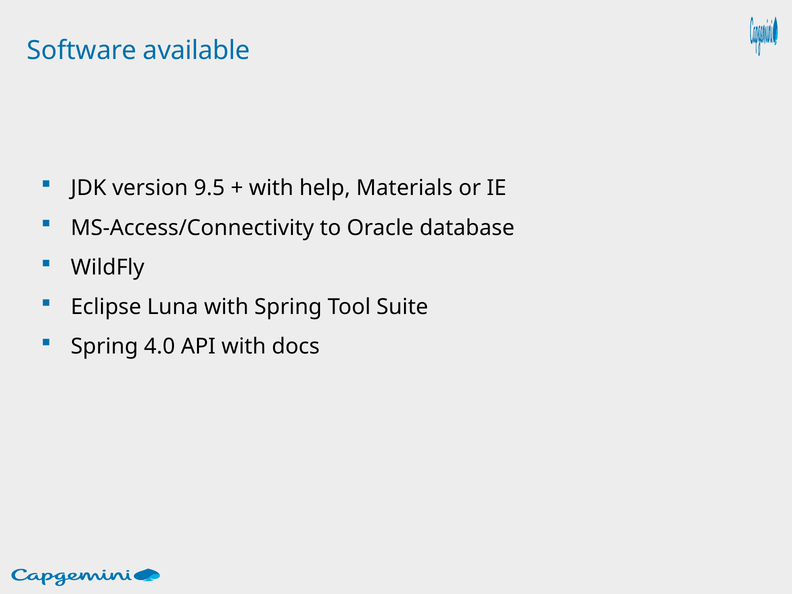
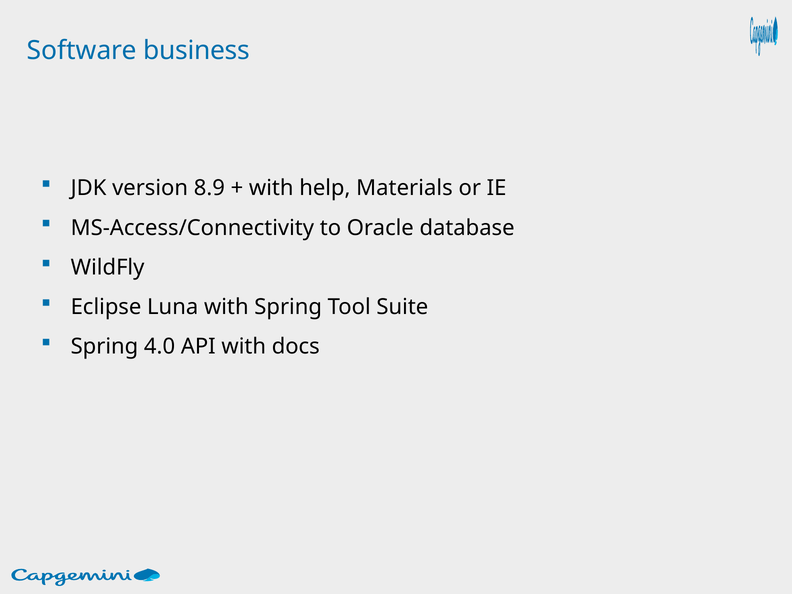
available: available -> business (197, 50)
9.5: 9.5 -> 8.9 (209, 188)
